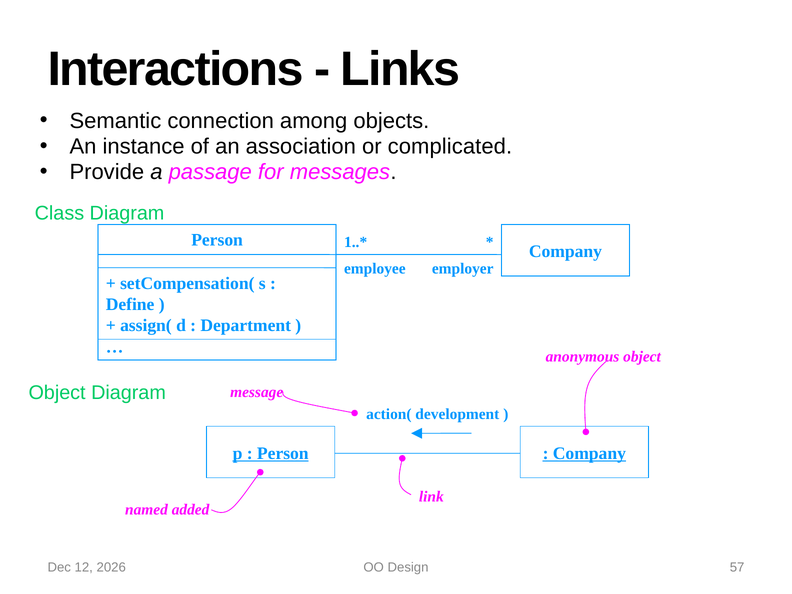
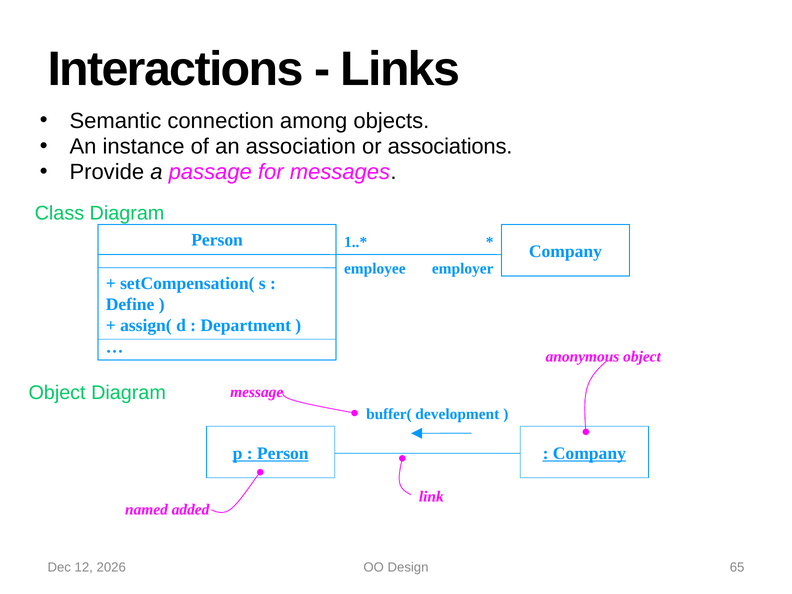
complicated: complicated -> associations (450, 147)
action(: action( -> buffer( (389, 414)
57: 57 -> 65 (737, 567)
